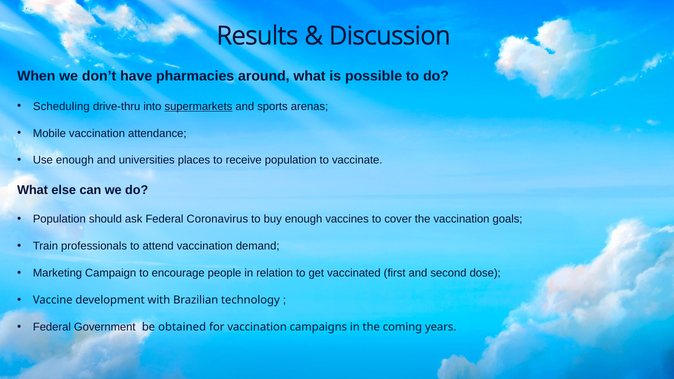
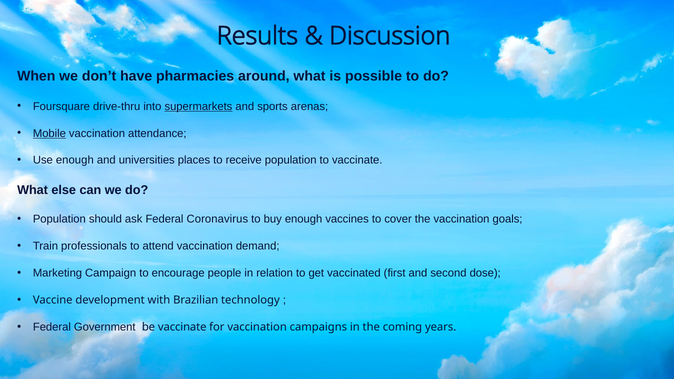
Scheduling: Scheduling -> Foursquare (61, 106)
Mobile underline: none -> present (49, 133)
be obtained: obtained -> vaccinate (182, 327)
